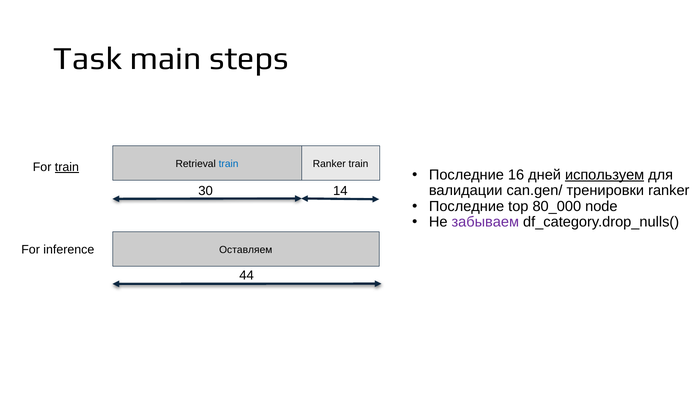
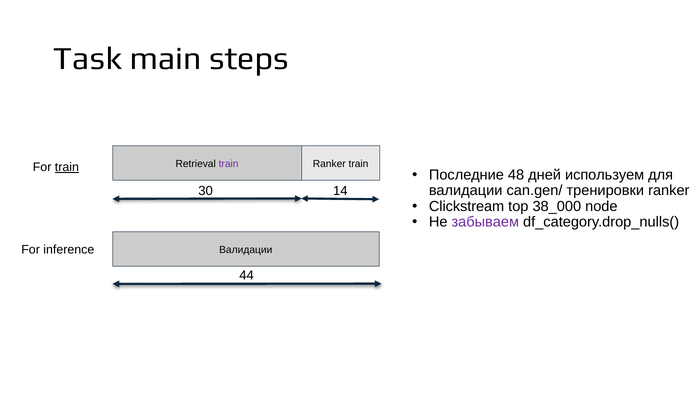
train colour: blue -> purple (229, 164)
16: 16 -> 48 (516, 175)
используем underline: present -> none (605, 175)
Последние: Последние -> Clickstream (467, 206)
80_000: 80_000 -> 38_000 (557, 206)
Оставляем: Оставляем -> Валидации (246, 250)
